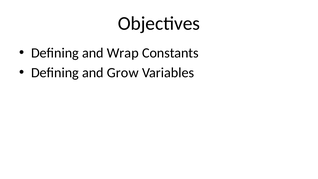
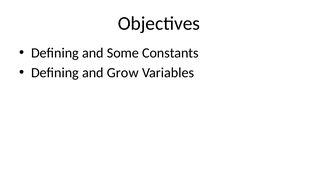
Wrap: Wrap -> Some (123, 53)
